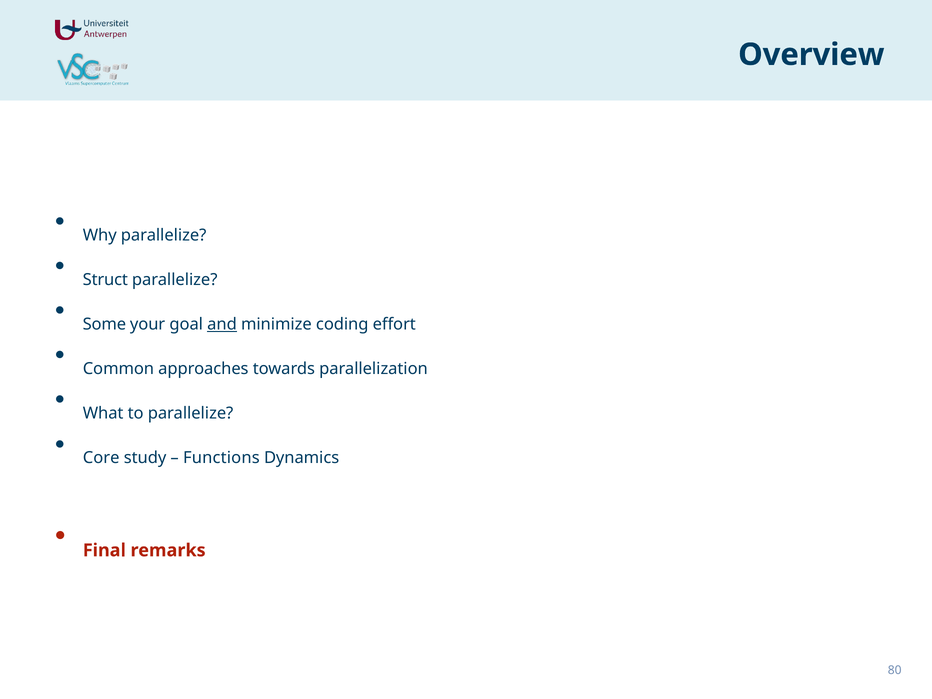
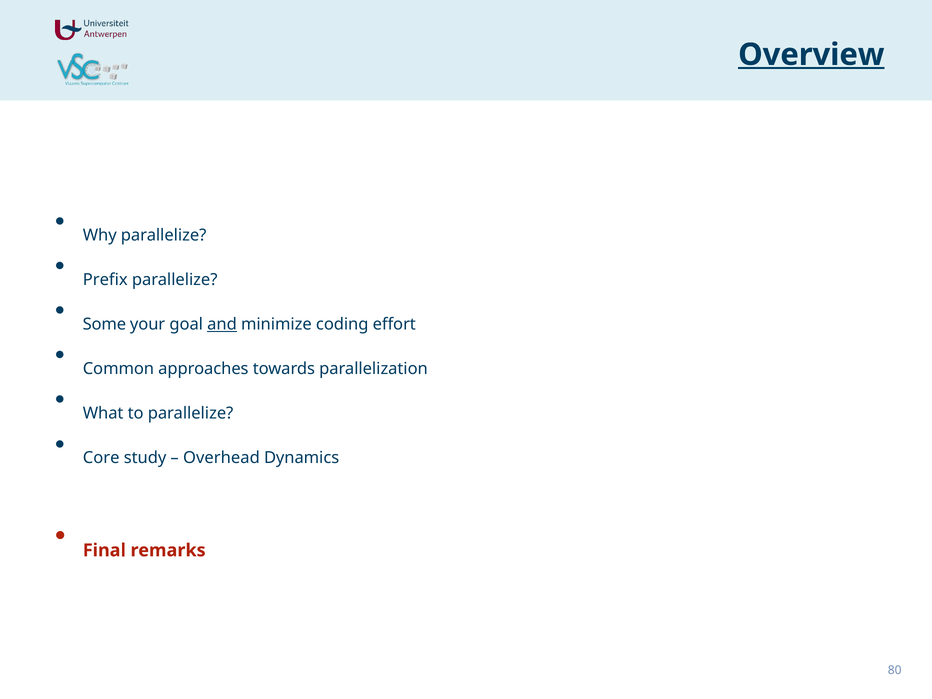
Overview underline: none -> present (811, 55)
Struct: Struct -> Prefix (105, 280)
Functions: Functions -> Overhead (221, 458)
